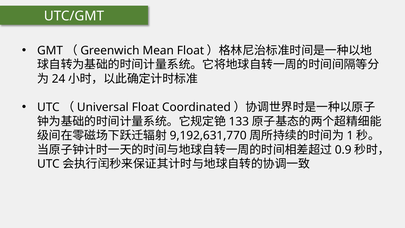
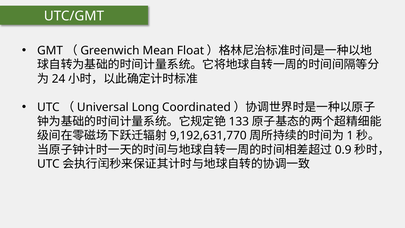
Float: Float -> Long (145, 107)
